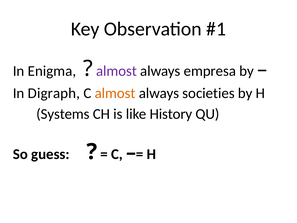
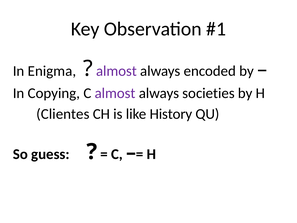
empresa: empresa -> encoded (210, 71)
Digraph: Digraph -> Copying (54, 93)
almost colour: orange -> purple (115, 93)
Systems: Systems -> Clientes (63, 114)
